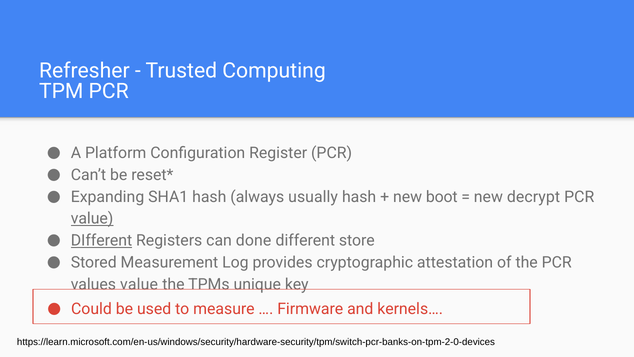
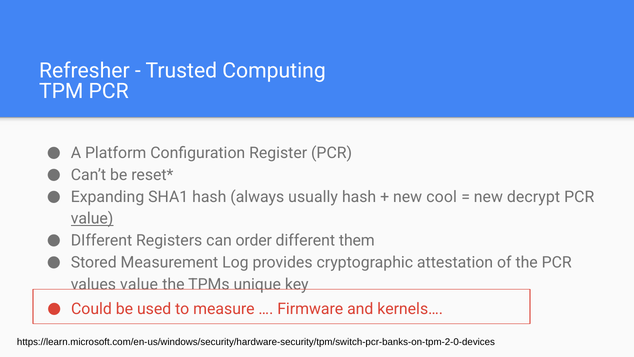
boot: boot -> cool (442, 197)
DIfferent underline: present -> none (101, 240)
done: done -> order (254, 240)
store: store -> them (357, 240)
